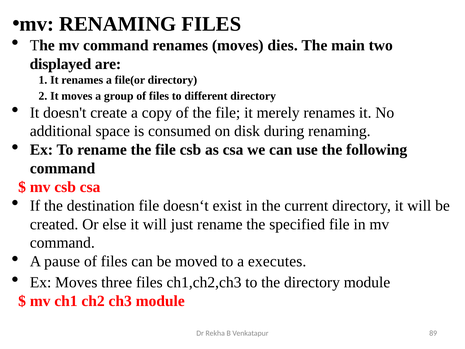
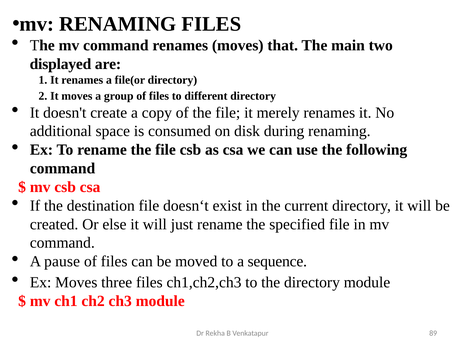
dies: dies -> that (283, 45)
executes: executes -> sequence (277, 261)
